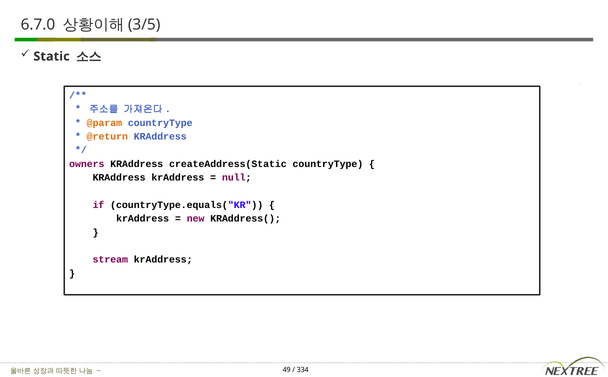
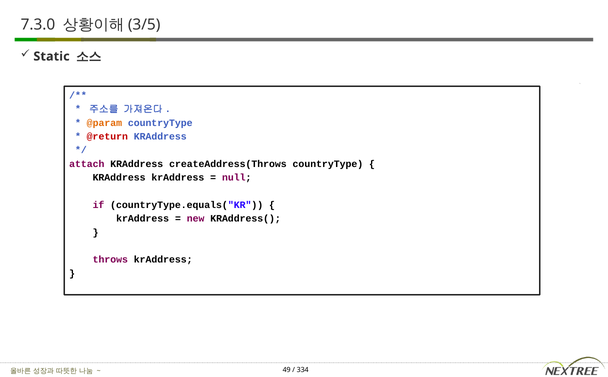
6.7.0: 6.7.0 -> 7.3.0 (38, 25)
@return colour: orange -> red (107, 137)
owners: owners -> attach (87, 164)
createAddress(Static: createAddress(Static -> createAddress(Throws (228, 164)
stream: stream -> throws (110, 260)
